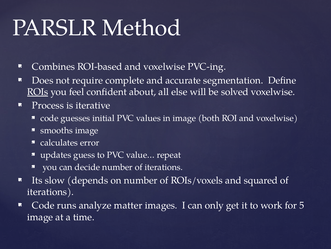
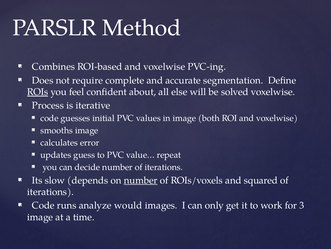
number underline: none -> present (141, 180)
matter: matter -> would (128, 205)
5: 5 -> 3 (302, 205)
